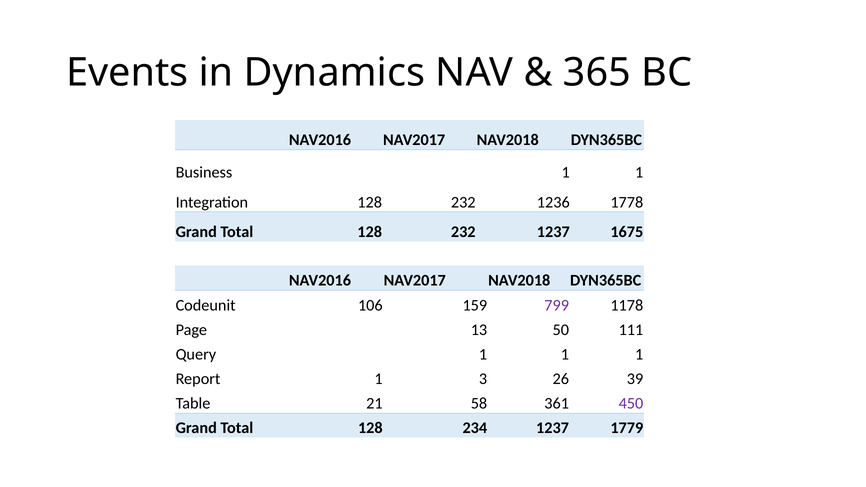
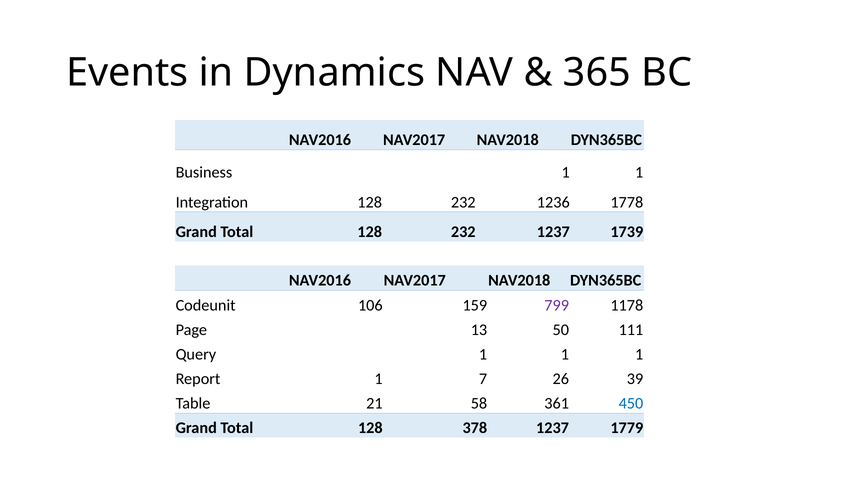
1675: 1675 -> 1739 (627, 232)
3: 3 -> 7 (483, 379)
450 colour: purple -> blue (631, 404)
234: 234 -> 378 (475, 428)
